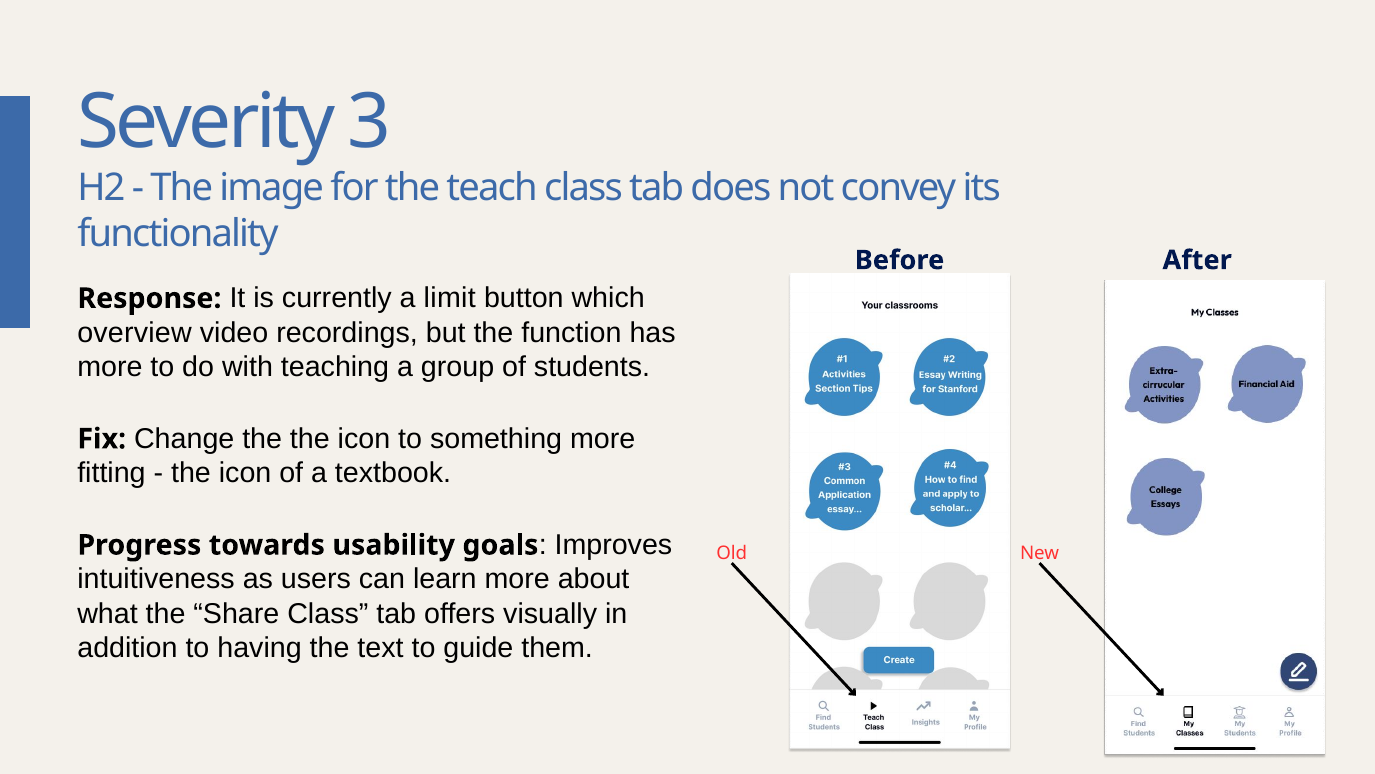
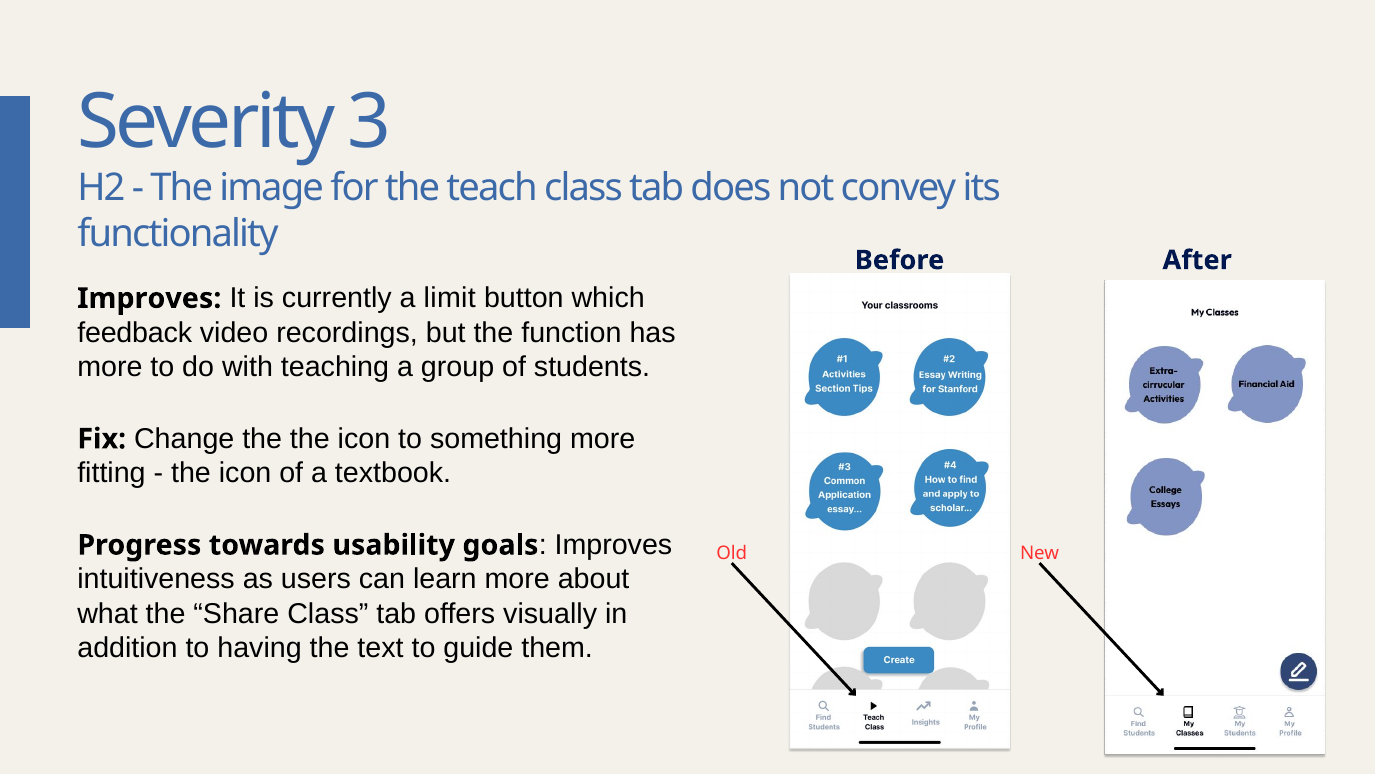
Response: Response -> Improves (149, 298)
overview: overview -> feedback (135, 333)
